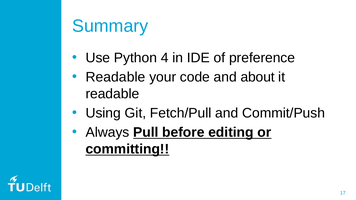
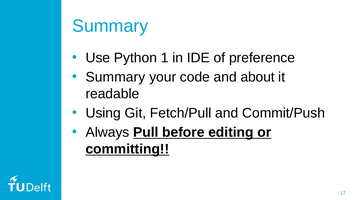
4: 4 -> 1 (165, 58)
Readable: Readable -> Summary (115, 77)
